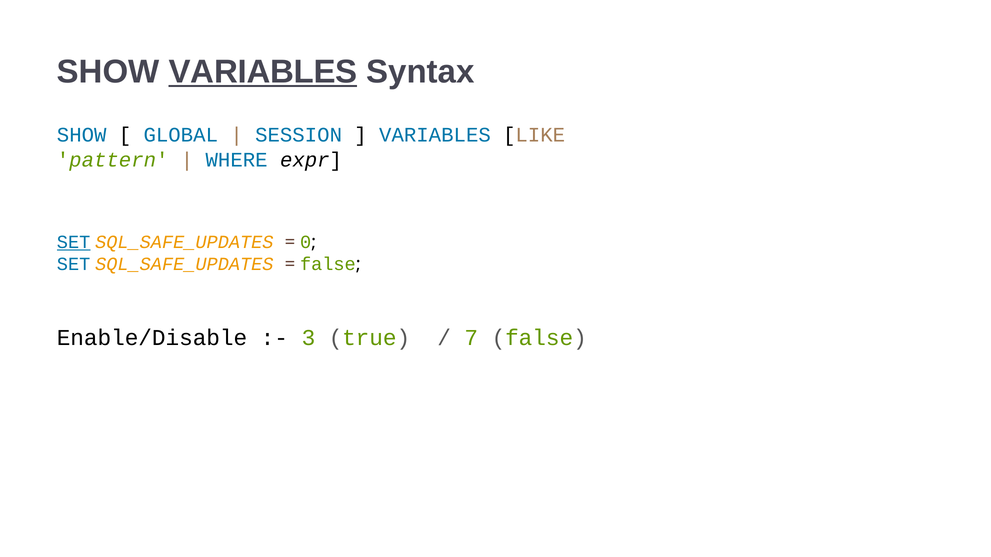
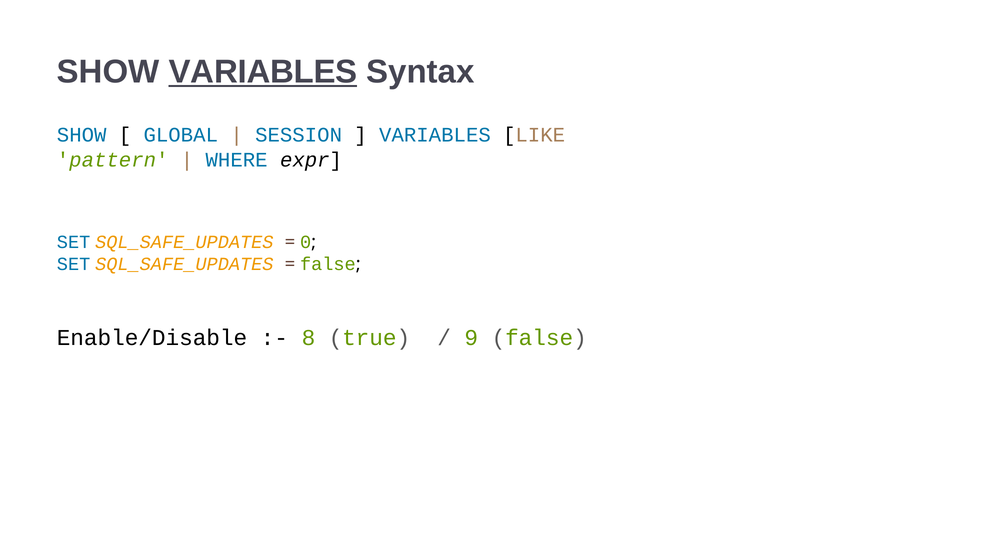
SET underline: present -> none (74, 242)
3: 3 -> 8 (308, 338)
7: 7 -> 9 (471, 338)
